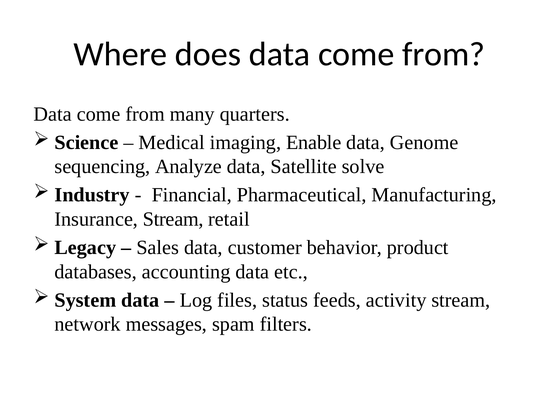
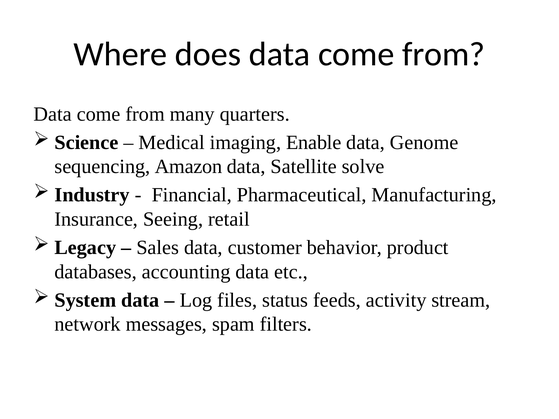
Analyze: Analyze -> Amazon (188, 167)
Insurance Stream: Stream -> Seeing (173, 219)
